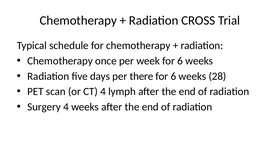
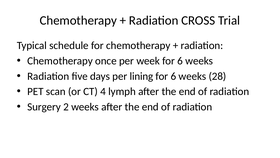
there: there -> lining (141, 76)
Surgery 4: 4 -> 2 (66, 106)
